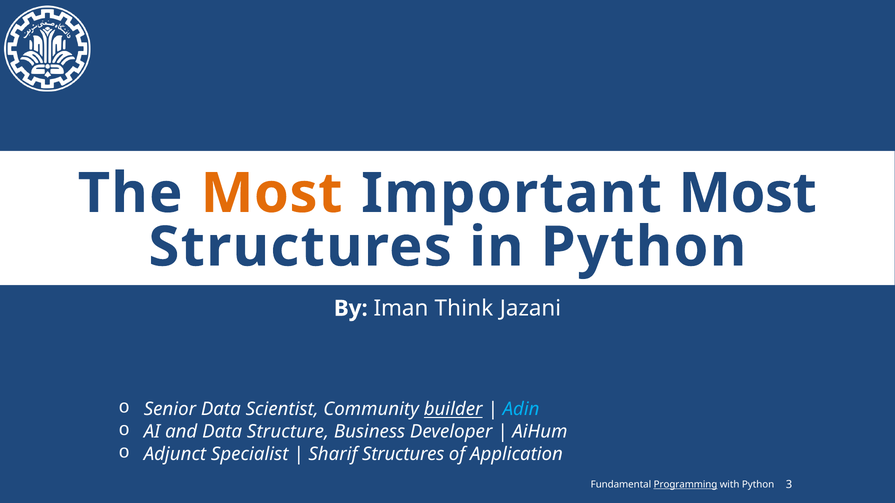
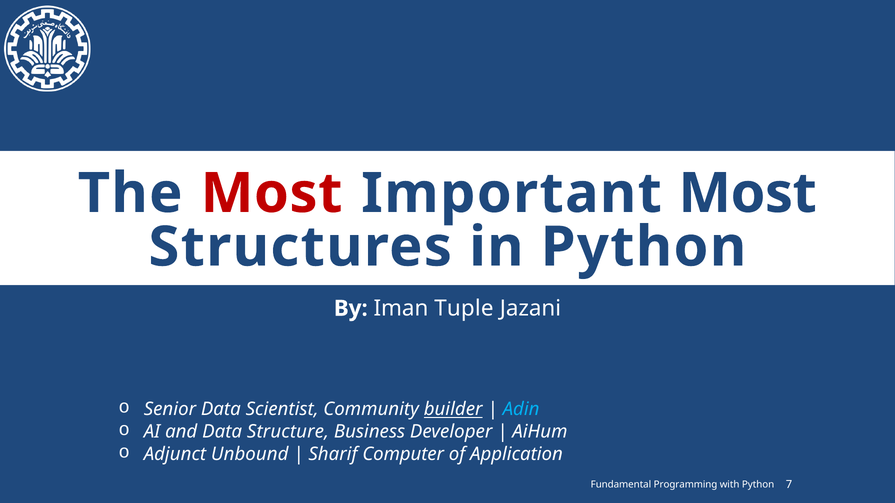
Most colour: orange -> red (272, 194)
Think: Think -> Tuple (464, 309)
Specialist: Specialist -> Unbound (250, 455)
Sharif Structures: Structures -> Computer (403, 455)
Programming underline: present -> none (686, 485)
3: 3 -> 7 (789, 485)
